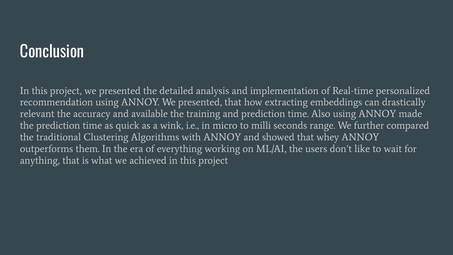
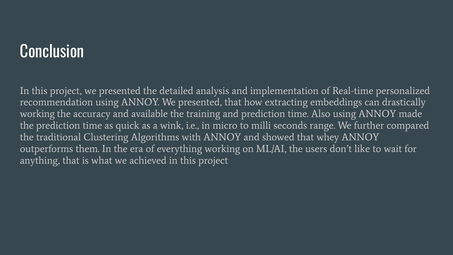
relevant: relevant -> working (37, 114)
